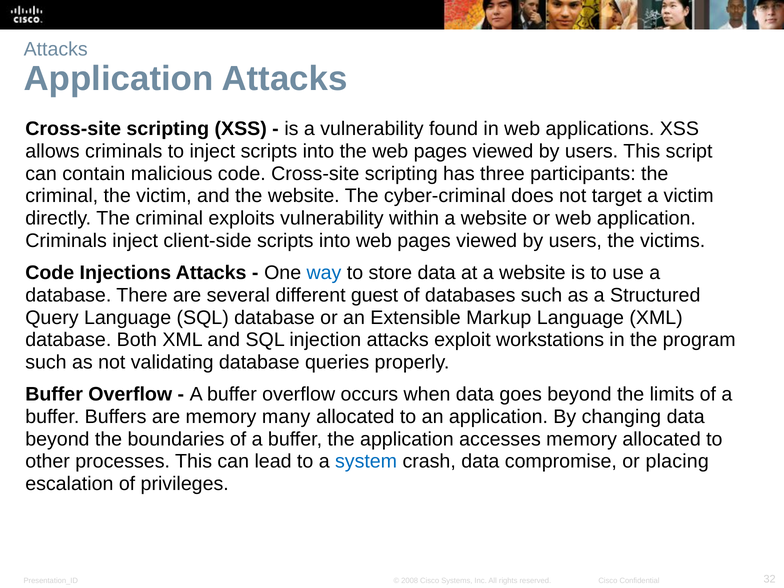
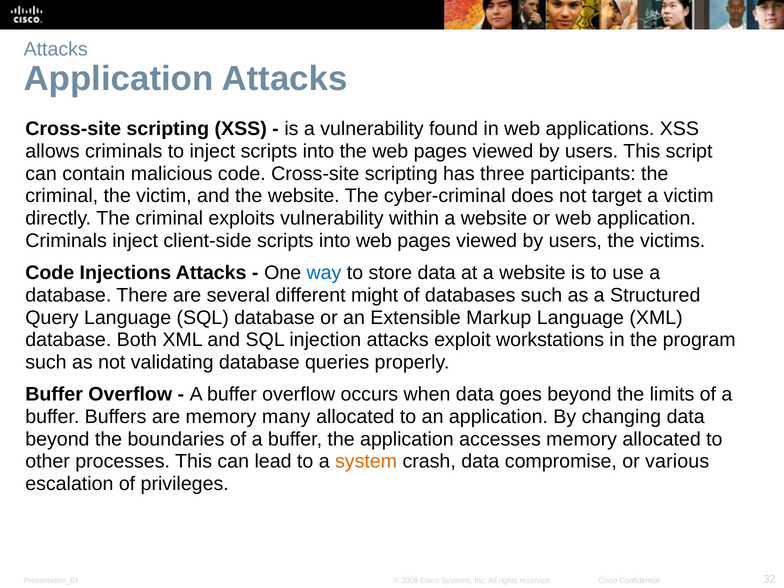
guest: guest -> might (375, 295)
system colour: blue -> orange (366, 461)
placing: placing -> various (677, 461)
